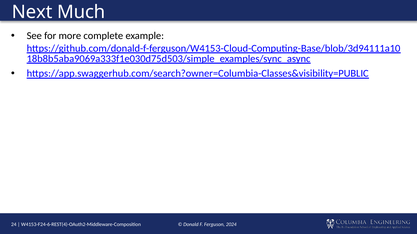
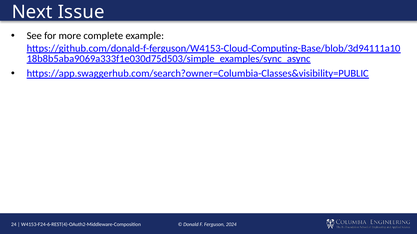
Much: Much -> Issue (81, 12)
